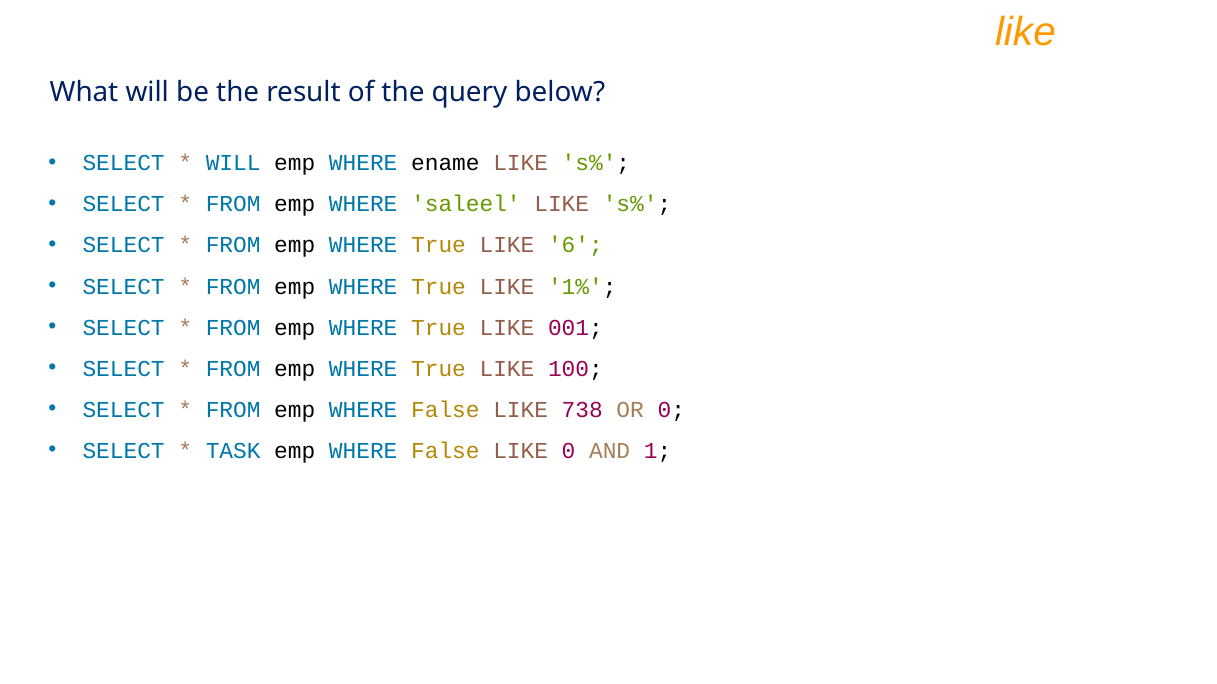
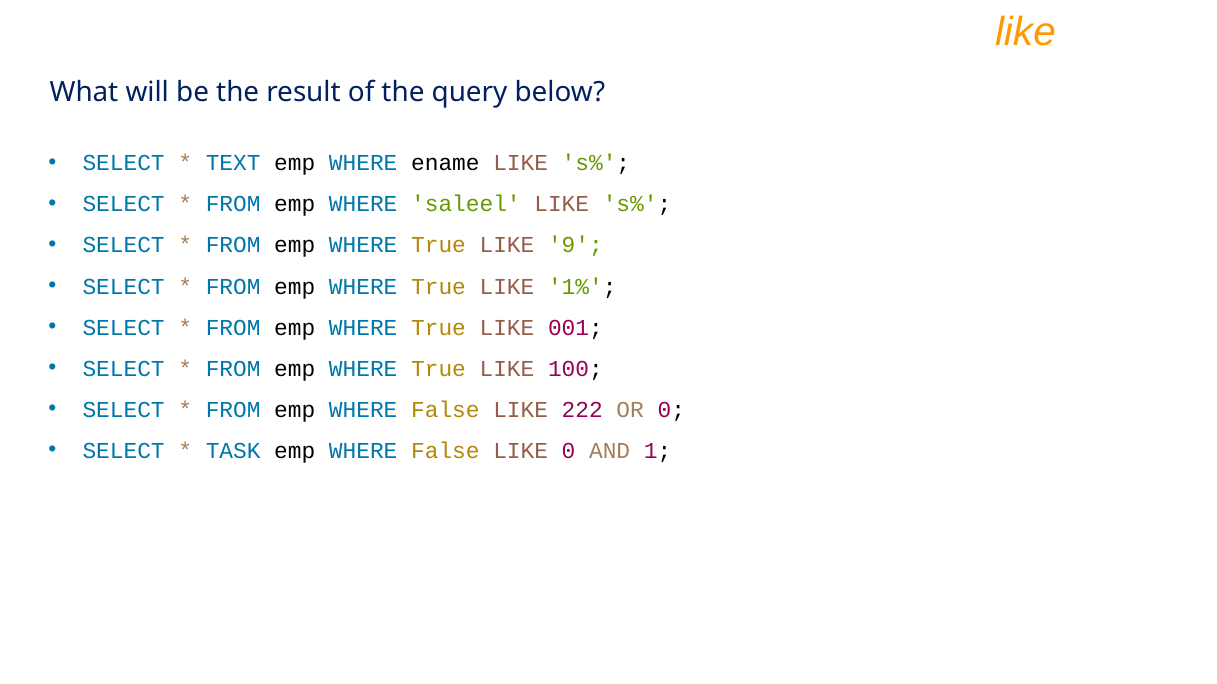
WILL: WILL -> TEXT (233, 164)
6: 6 -> 9 (575, 246)
738: 738 -> 222 (582, 410)
